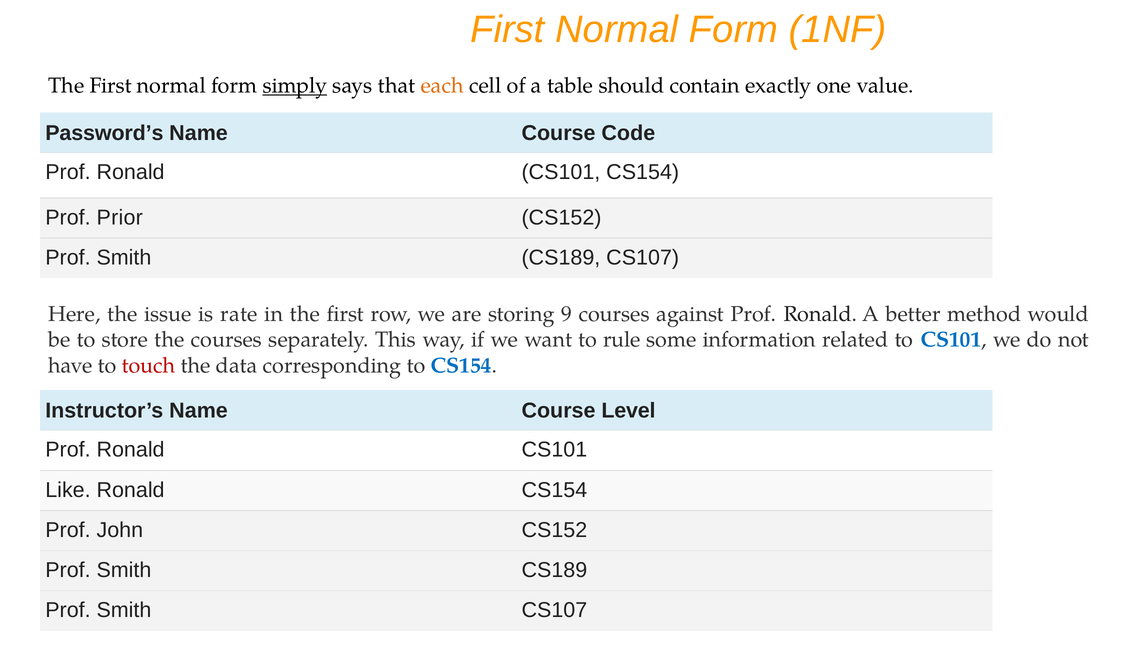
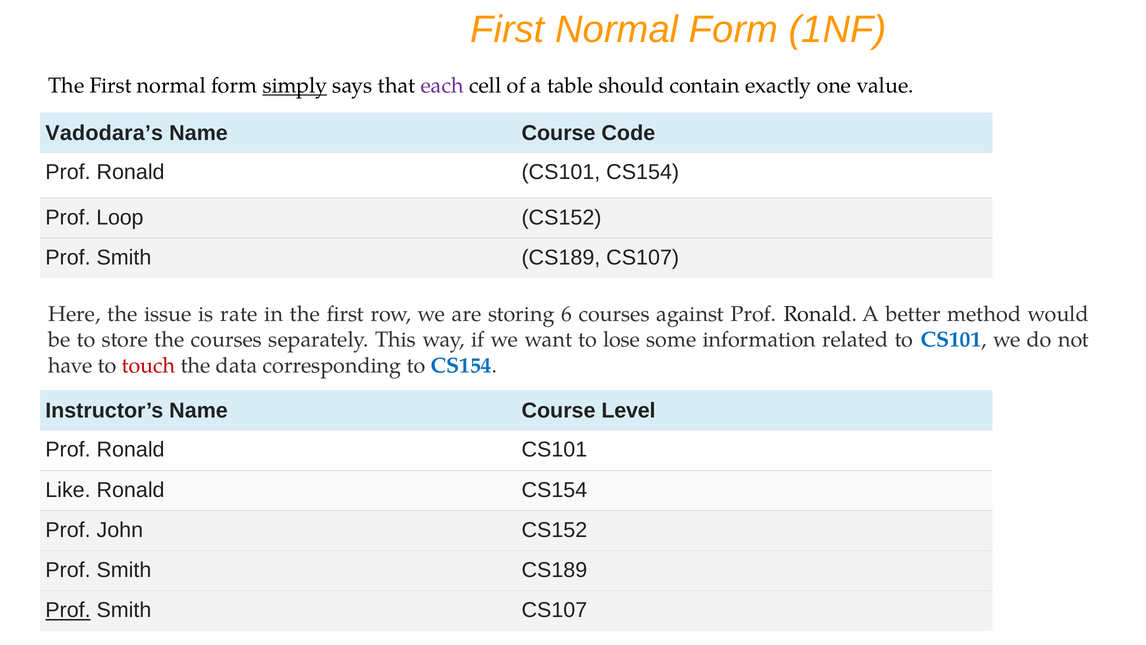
each colour: orange -> purple (442, 86)
Password’s: Password’s -> Vadodara’s (104, 133)
Prior: Prior -> Loop (120, 217)
9: 9 -> 6 (566, 314)
rule: rule -> lose (622, 340)
Prof underline: none -> present (68, 610)
